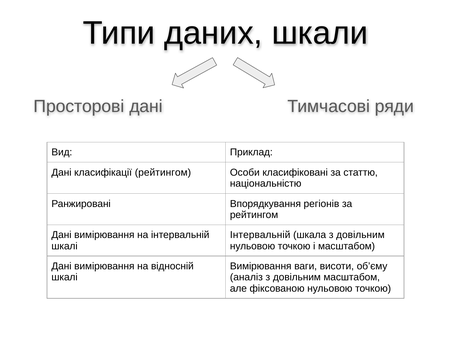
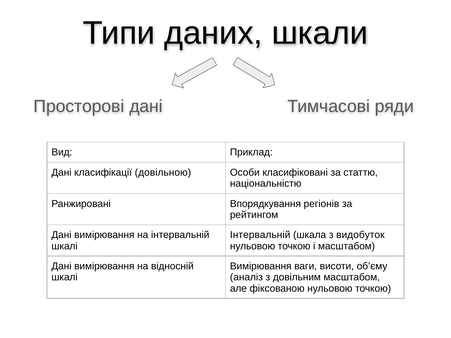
класифікації рейтингом: рейтингом -> довільною (163, 173)
шкала з довільним: довільним -> видобуток (360, 235)
